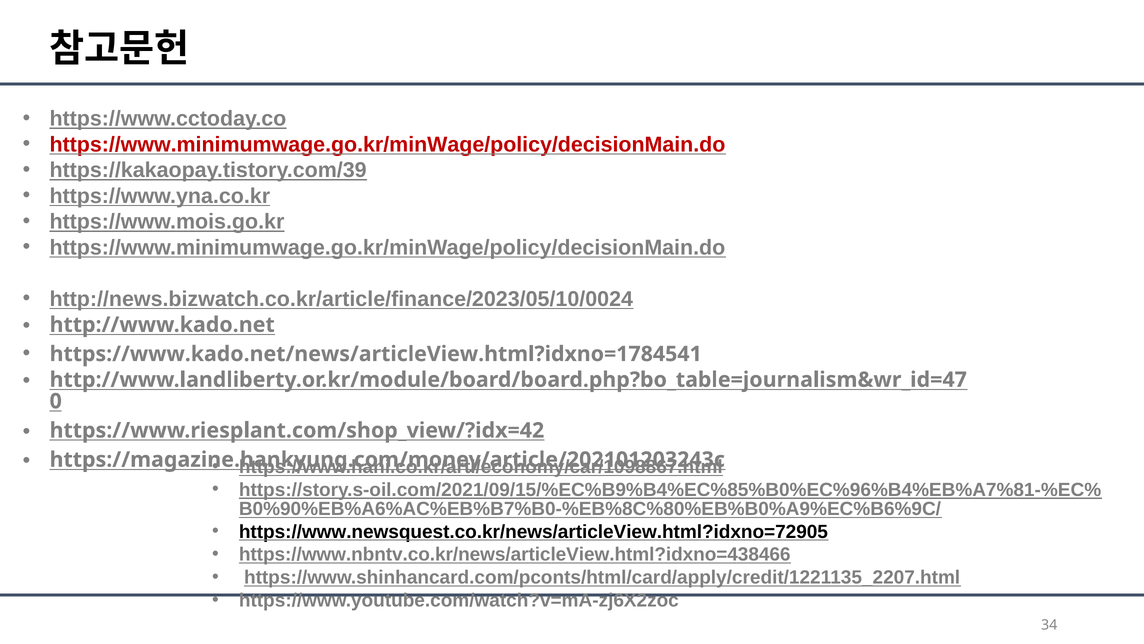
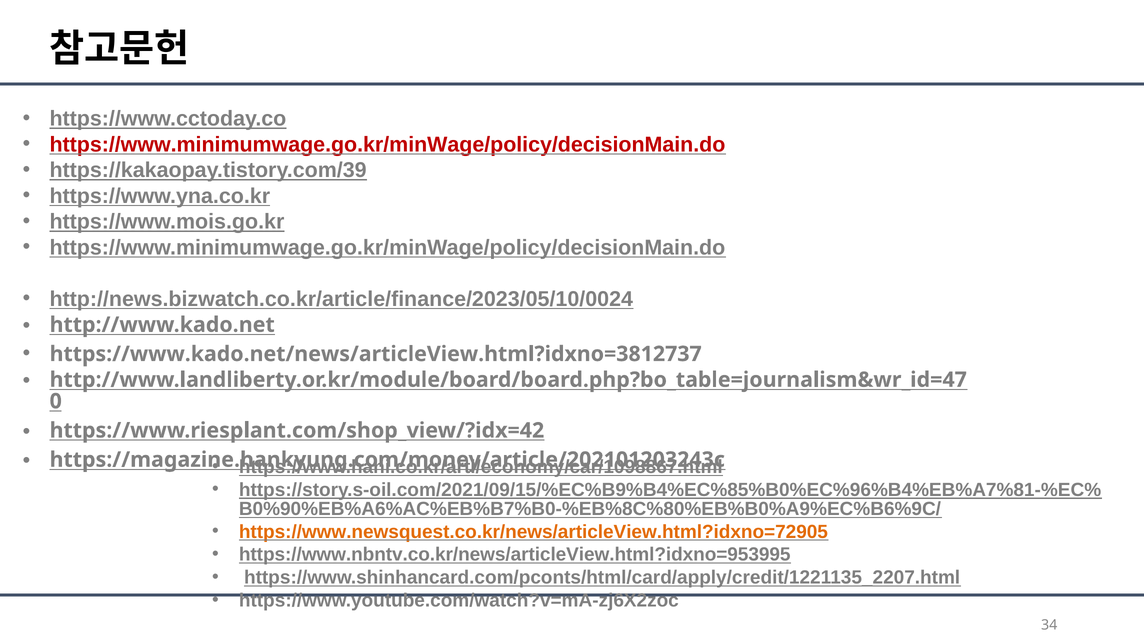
https://www.kado.net/news/articleView.html?idxno=1784541: https://www.kado.net/news/articleView.html?idxno=1784541 -> https://www.kado.net/news/articleView.html?idxno=3812737 (376, 354)
https://www.newsquest.co.kr/news/articleView.html?idxno=72905 colour: black -> orange (533, 531)
https://www.nbntv.co.kr/news/articleView.html?idxno=438466: https://www.nbntv.co.kr/news/articleView.html?idxno=438466 -> https://www.nbntv.co.kr/news/articleView.html?idxno=953995 (515, 554)
